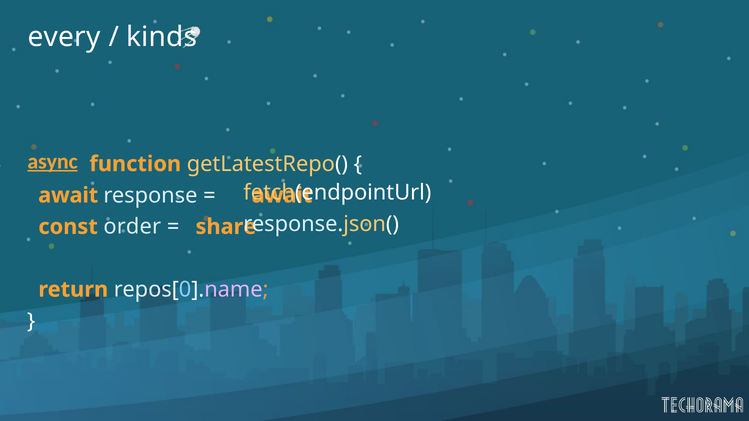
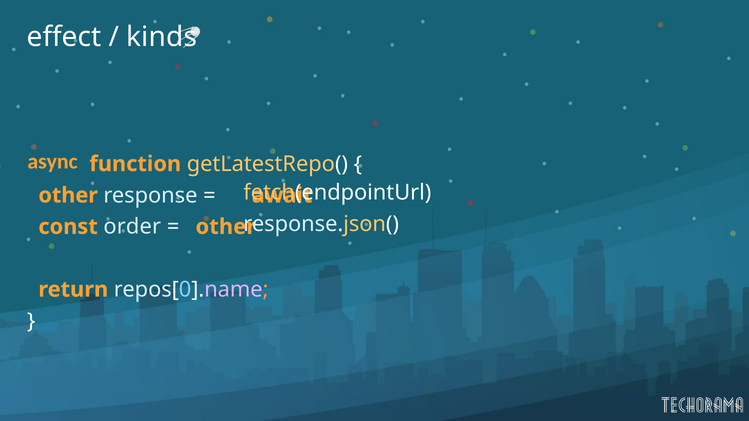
every: every -> effect (64, 37)
async underline: present -> none (53, 162)
await: await -> other (68, 195)
share: share -> other (226, 227)
